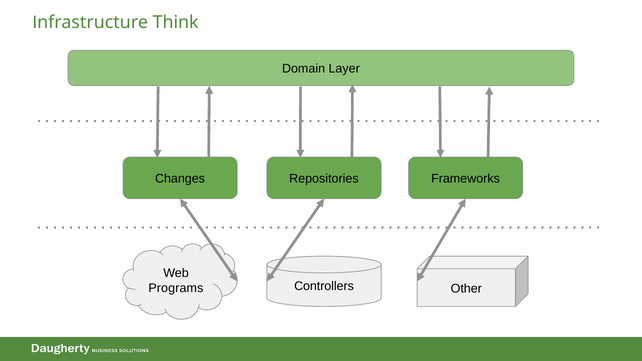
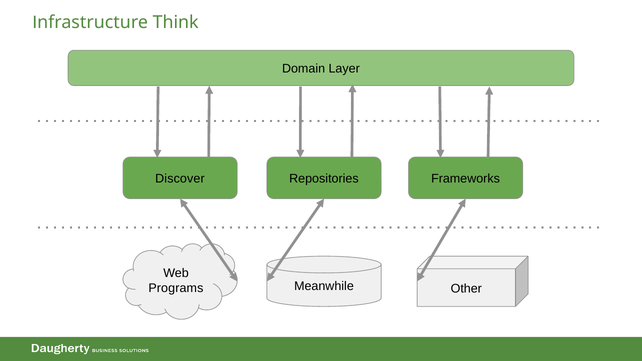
Changes: Changes -> Discover (180, 179)
Controllers: Controllers -> Meanwhile (324, 286)
